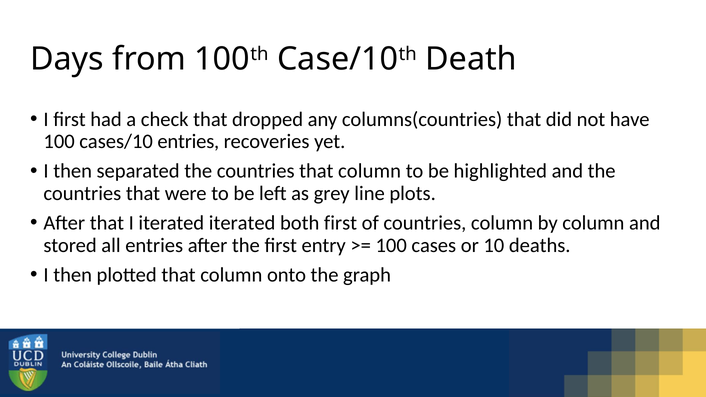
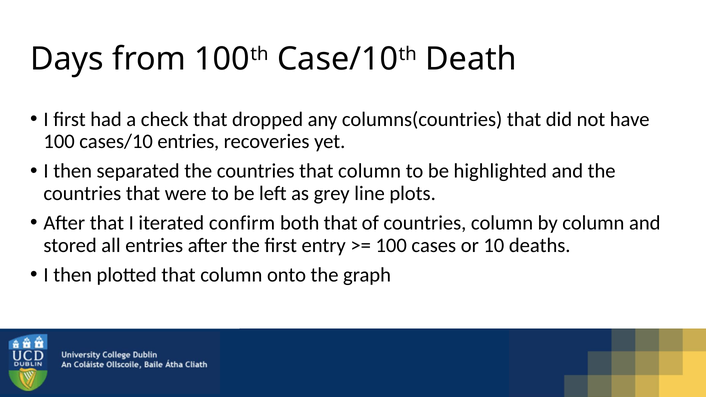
iterated iterated: iterated -> confirm (242, 223)
both first: first -> that (341, 223)
